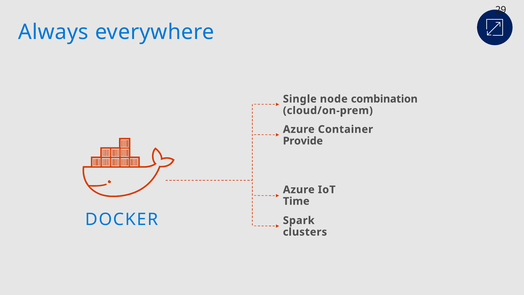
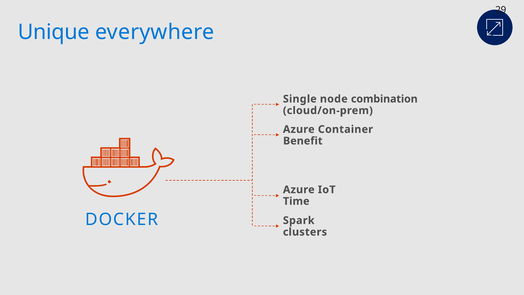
Always: Always -> Unique (54, 32)
Provide: Provide -> Benefit (303, 141)
